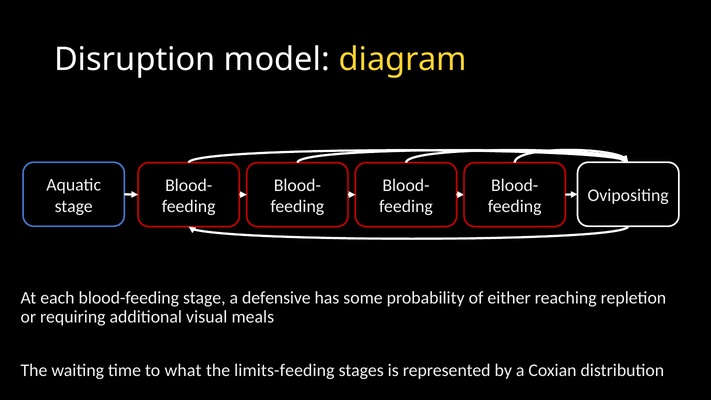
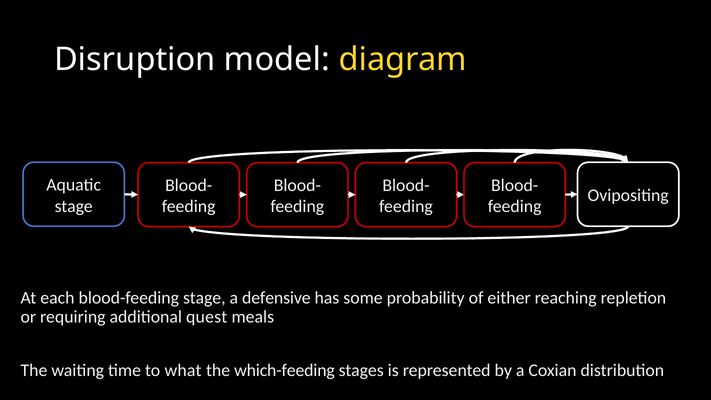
visual: visual -> quest (207, 317)
limits-feeding: limits-feeding -> which-feeding (284, 370)
